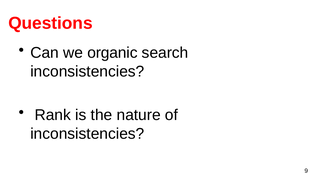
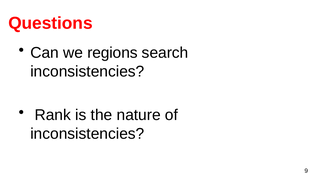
organic: organic -> regions (112, 53)
